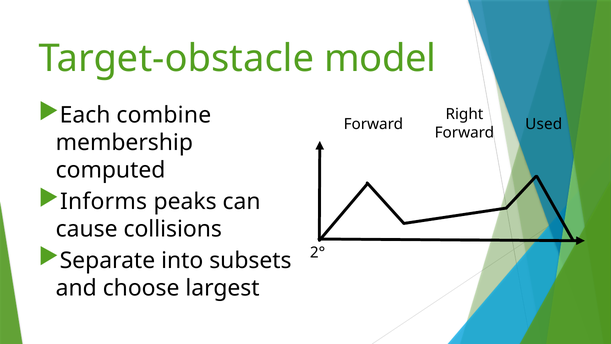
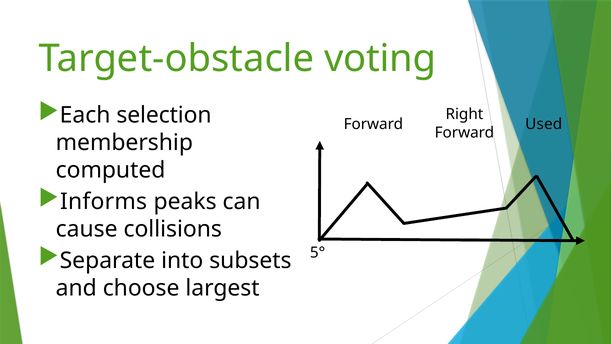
model: model -> voting (380, 58)
combine: combine -> selection (164, 115)
2°: 2° -> 5° (318, 253)
